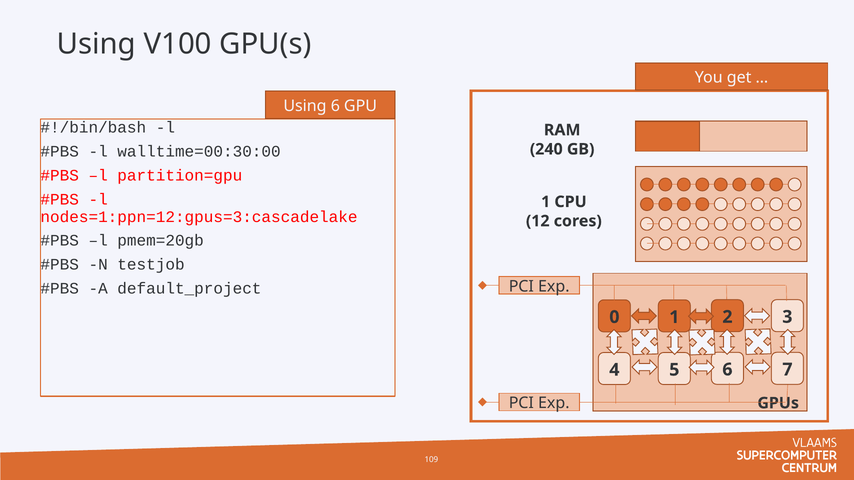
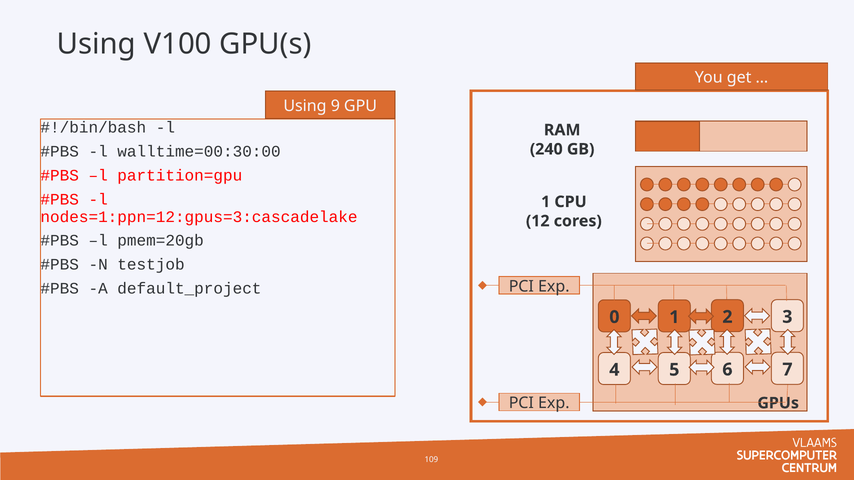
Using 6: 6 -> 9 (335, 106)
